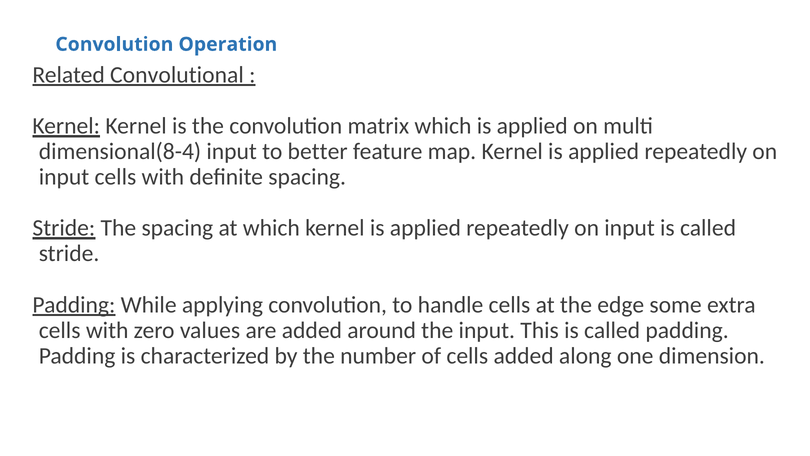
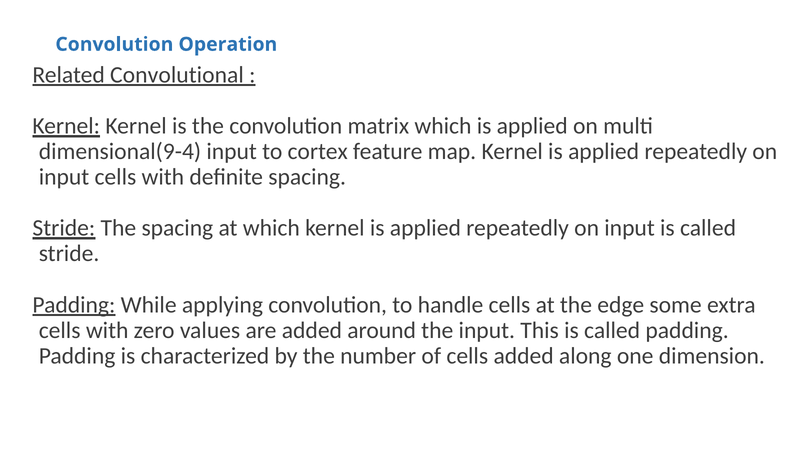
dimensional(8-4: dimensional(8-4 -> dimensional(9-4 (120, 151)
better: better -> cortex (318, 151)
